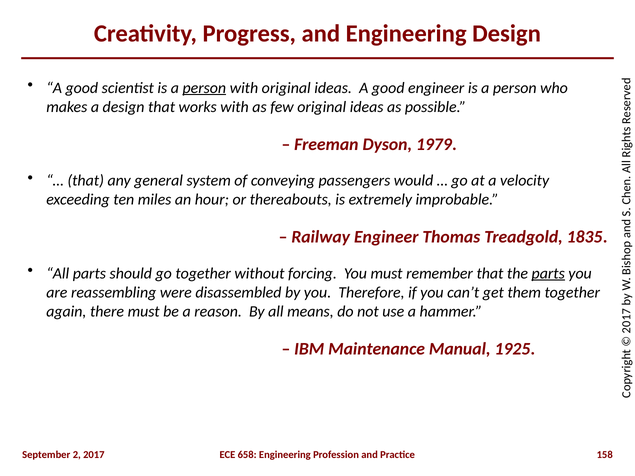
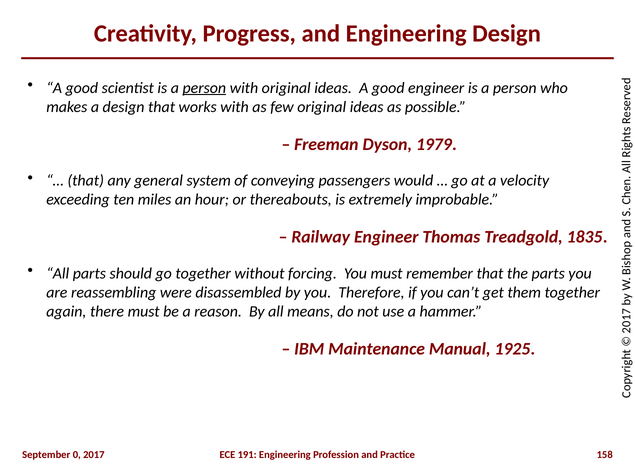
parts underline: present -> none (548, 273)
September 2: 2 -> 0 (77, 455)
658: 658 -> 191 (247, 455)
